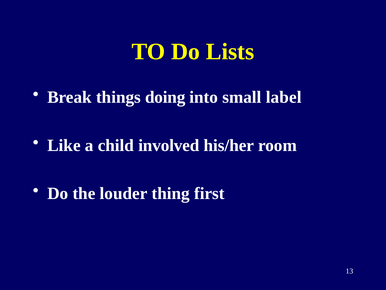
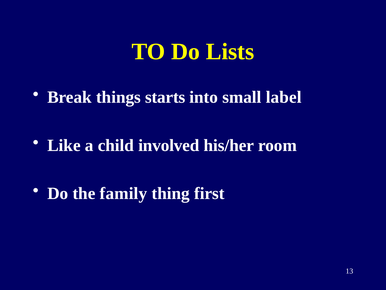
doing: doing -> starts (165, 97)
louder: louder -> family (123, 193)
